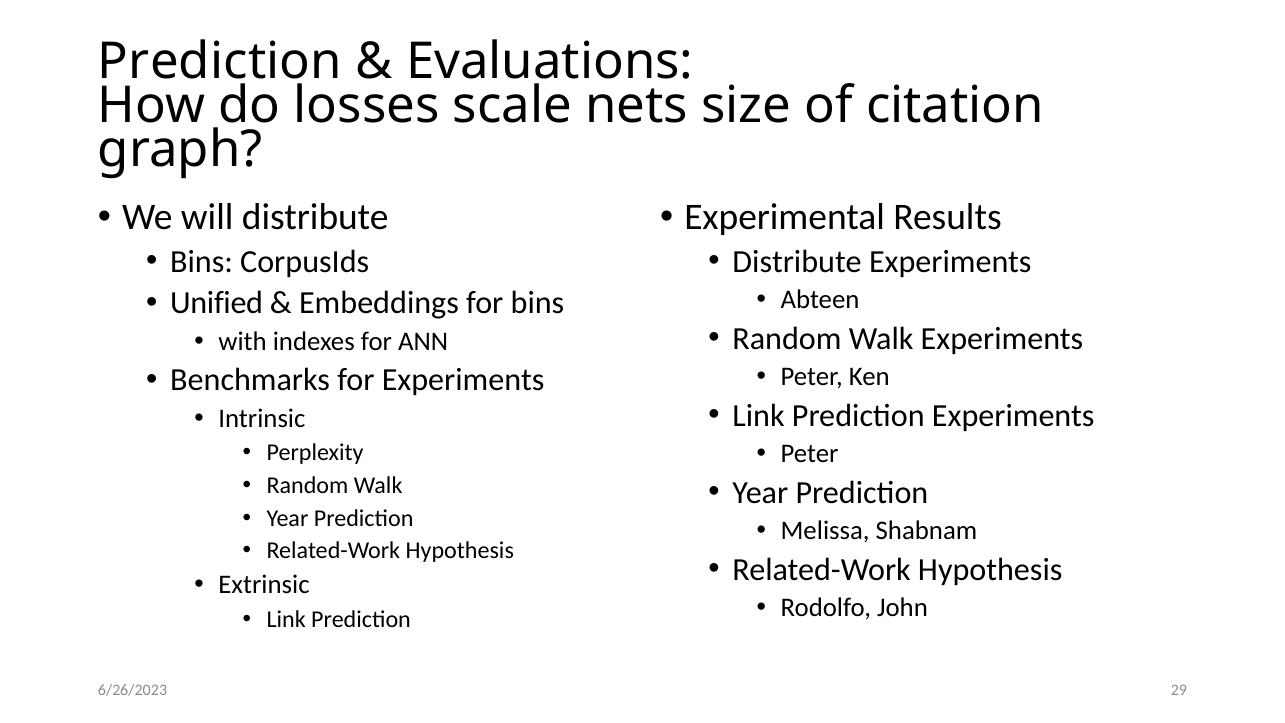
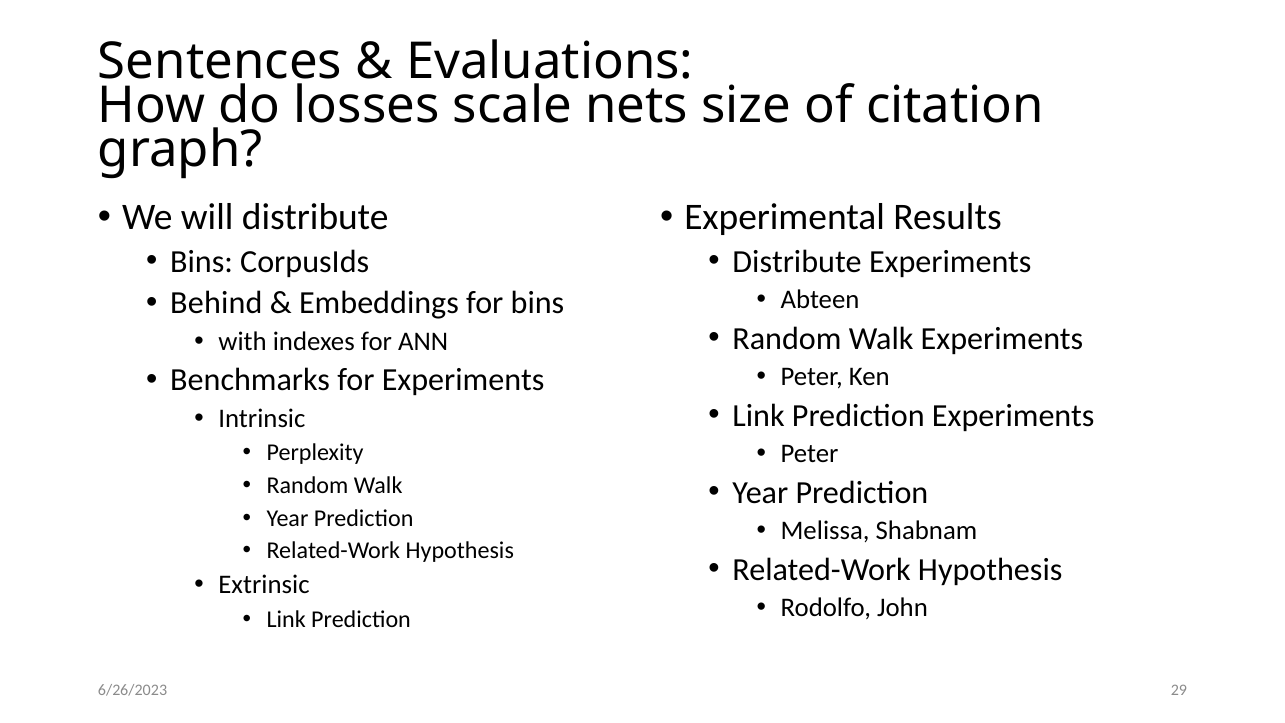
Prediction: Prediction -> Sentences (220, 62)
Unified: Unified -> Behind (216, 303)
